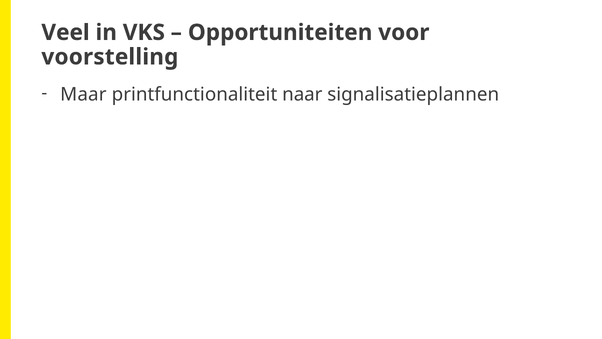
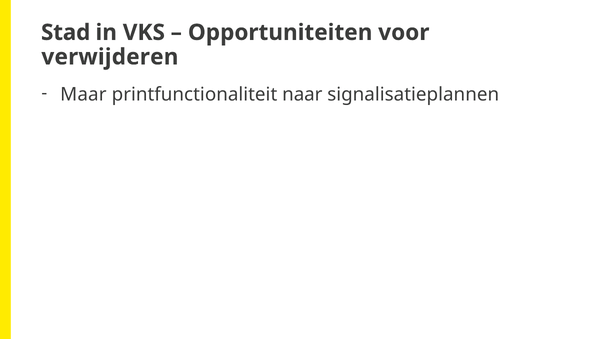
Veel: Veel -> Stad (66, 32)
voorstelling: voorstelling -> verwijderen (110, 57)
